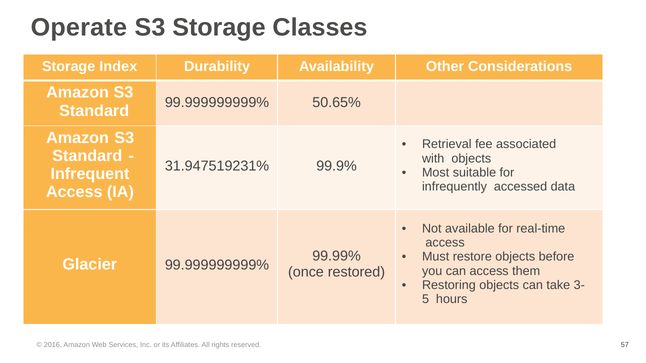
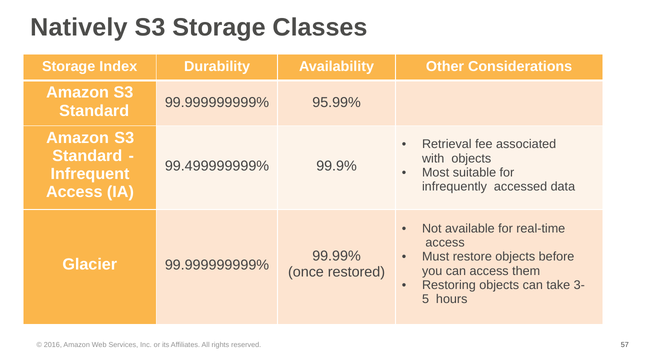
Operate: Operate -> Natively (79, 27)
50.65%: 50.65% -> 95.99% (337, 102)
31.947519231%: 31.947519231% -> 99.499999999% (217, 166)
